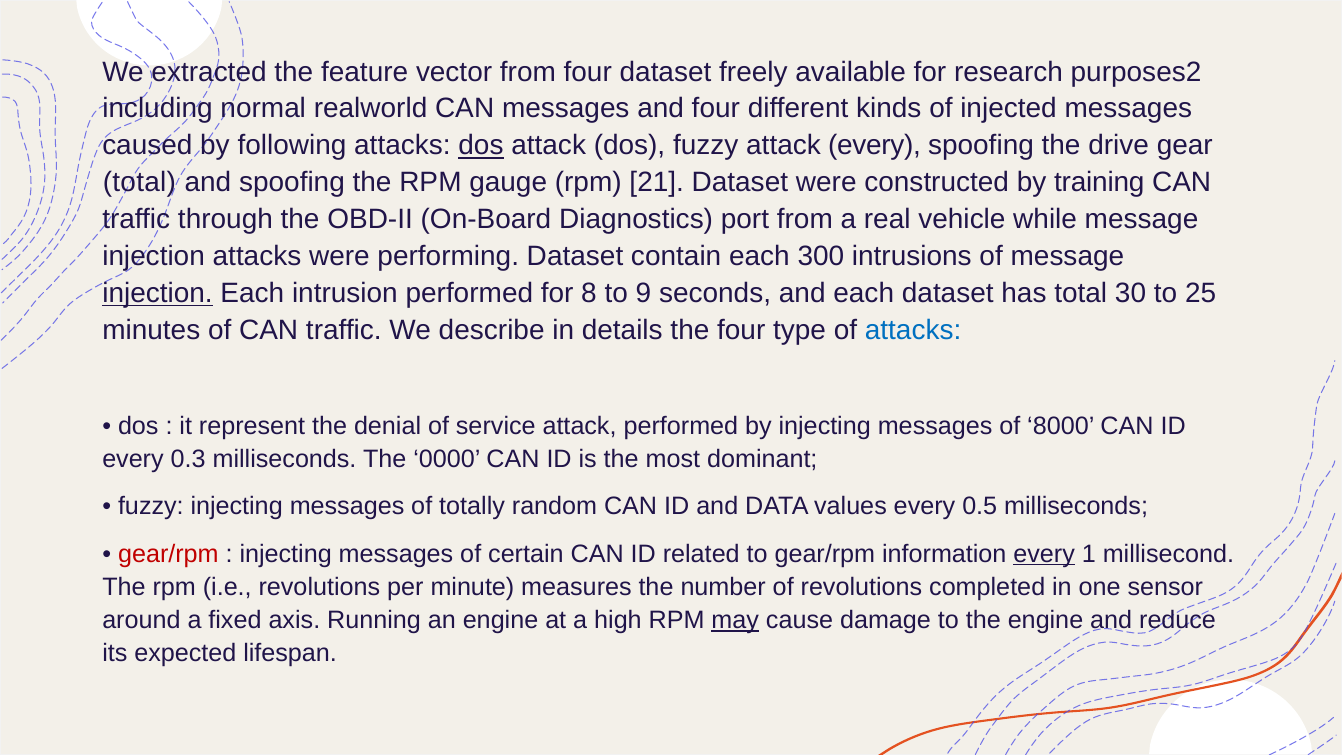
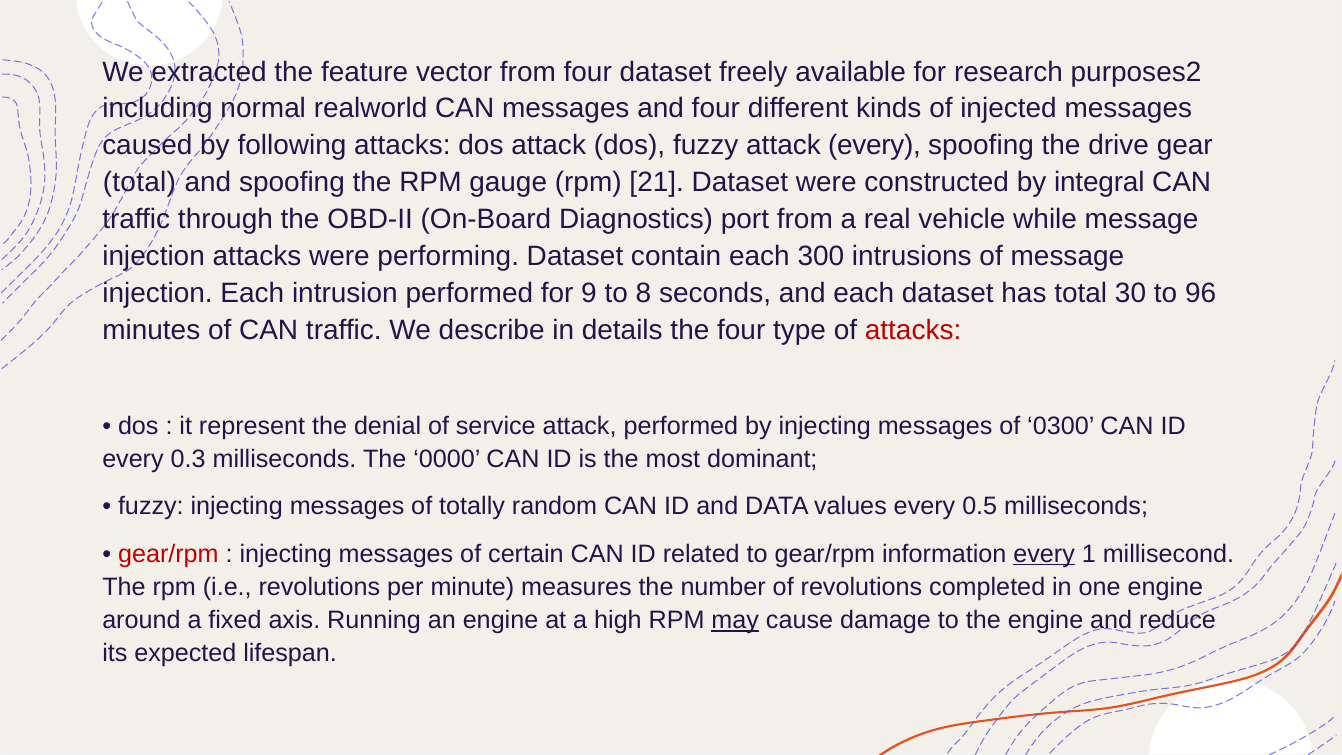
dos underline: present -> none (481, 146)
training: training -> integral (1099, 183)
injection underline: present -> none (157, 293)
8: 8 -> 9 (589, 293)
9: 9 -> 8 (643, 293)
25: 25 -> 96 (1201, 293)
attacks colour: blue -> red (913, 330)
8000: 8000 -> 0300 (1061, 426)
one sensor: sensor -> engine (1165, 587)
